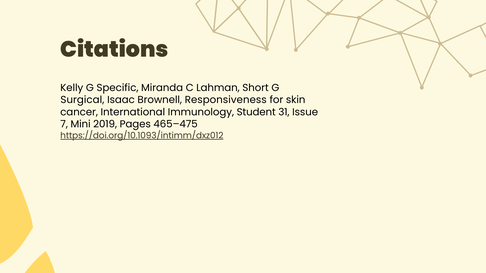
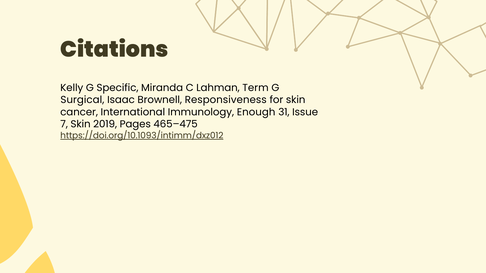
Short: Short -> Term (255, 88)
Student: Student -> Enough (256, 112)
7 Mini: Mini -> Skin (81, 124)
